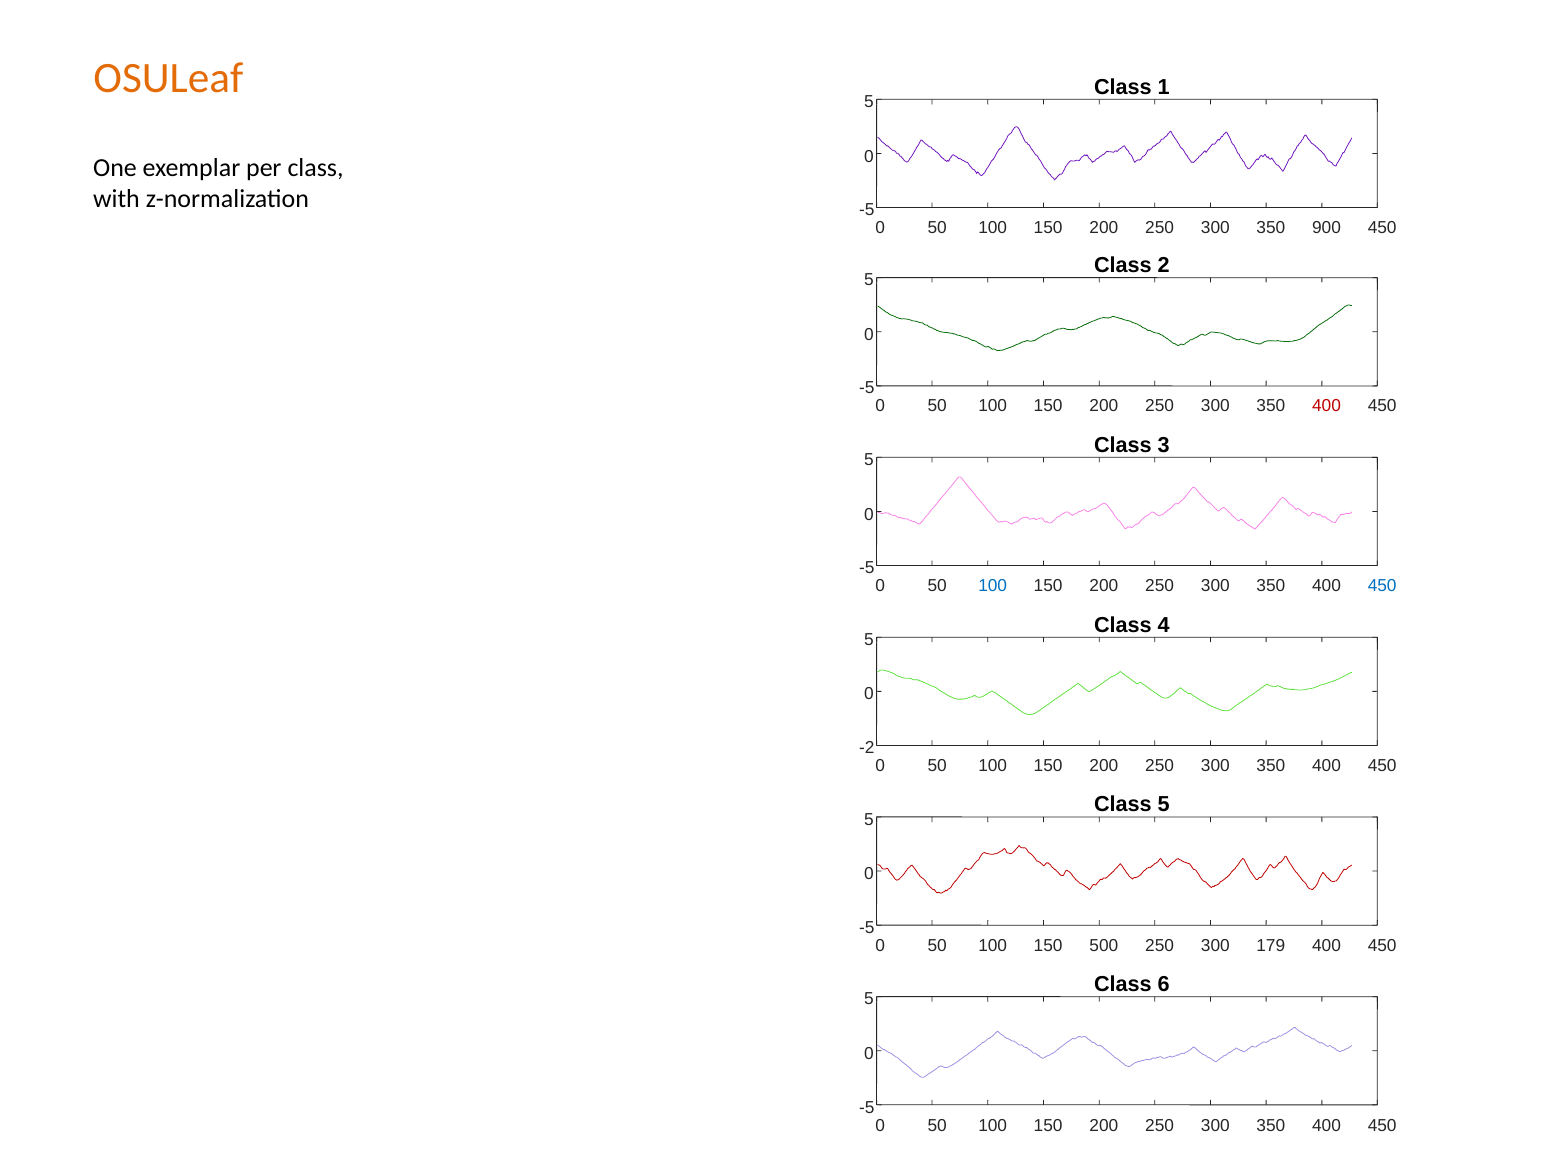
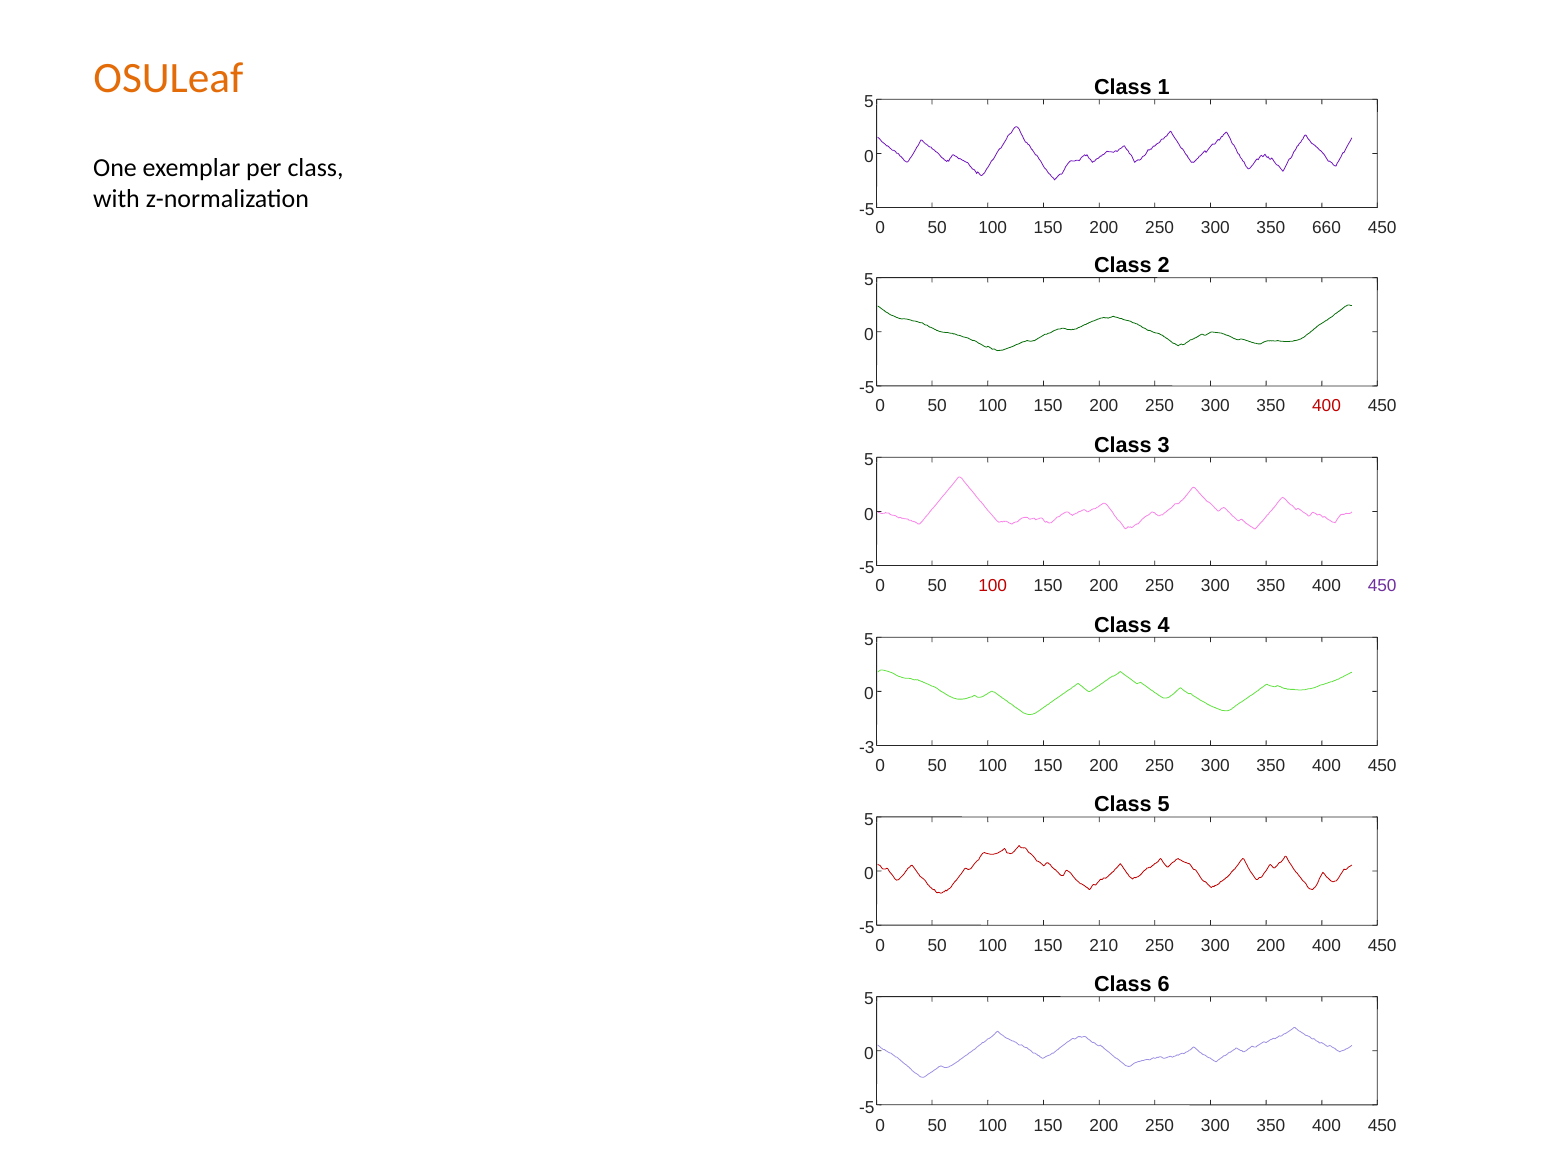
900: 900 -> 660 (1327, 228)
100 colour: blue -> red (993, 585)
450 colour: blue -> purple (1382, 585)
-2: -2 -> -3 (867, 748)
500: 500 -> 210 (1104, 945)
300 179: 179 -> 200 (1271, 945)
